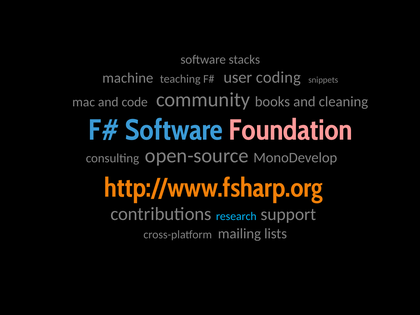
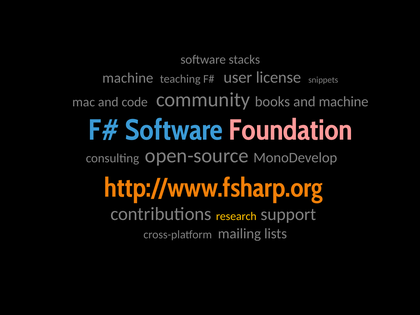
coding: coding -> license (278, 77)
and cleaning: cleaning -> machine (344, 102)
research colour: light blue -> yellow (236, 216)
